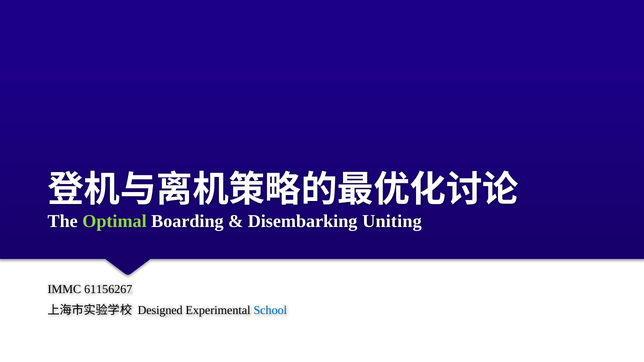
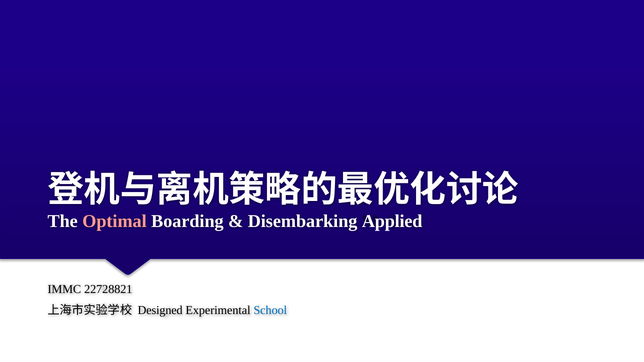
Optimal colour: light green -> pink (114, 221)
Uniting: Uniting -> Applied (392, 221)
61156267: 61156267 -> 22728821 (108, 289)
